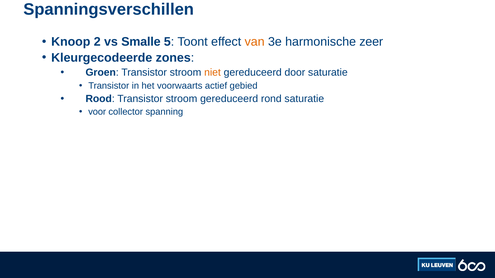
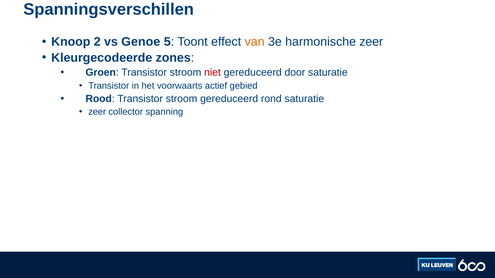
Smalle: Smalle -> Genoe (141, 42)
niet colour: orange -> red (213, 73)
voor: voor -> zeer (97, 112)
